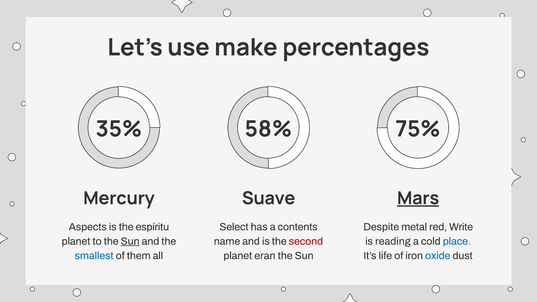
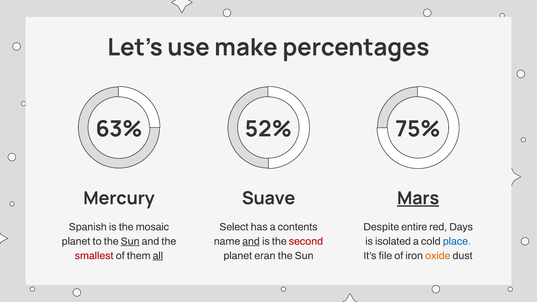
35%: 35% -> 63% (119, 129)
58%: 58% -> 52% (268, 129)
Aspects: Aspects -> Spanish (88, 227)
espíritu: espíritu -> mosaic (152, 227)
metal: metal -> entire (414, 227)
Write: Write -> Days (461, 227)
and underline: none -> present (251, 241)
reading: reading -> isolated (393, 241)
smallest colour: blue -> red (94, 256)
all underline: none -> present (158, 256)
life: life -> file (385, 256)
oxide colour: blue -> orange (438, 256)
